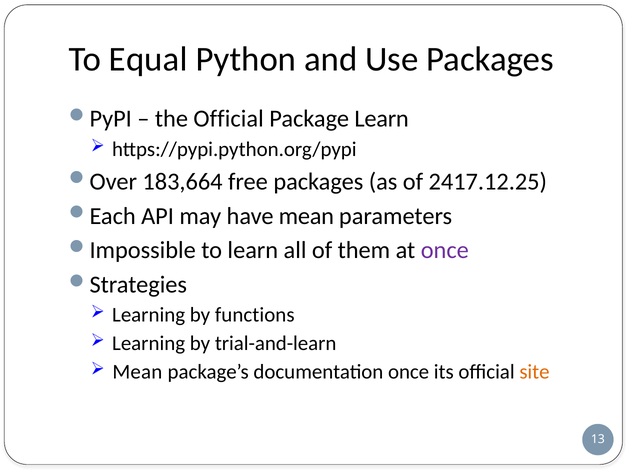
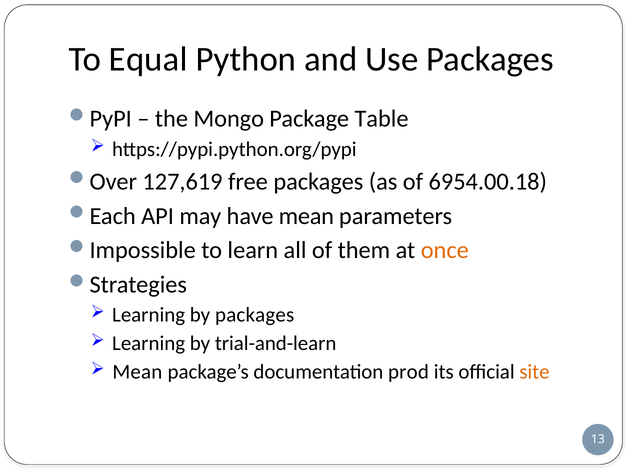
the Official: Official -> Mongo (229, 119)
Package Learn: Learn -> Table (382, 119)
183,664: 183,664 -> 127,619 (183, 181)
2417.12.25: 2417.12.25 -> 6954.00.18 (488, 181)
once colour: purple -> orange (445, 250)
by functions: functions -> packages (255, 315)
documentation once: once -> prod (408, 371)
